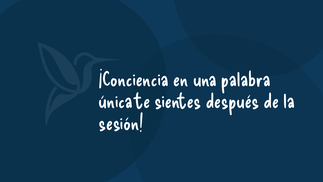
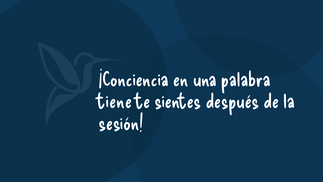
única: única -> tiene (115, 101)
